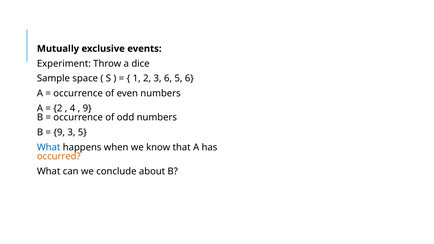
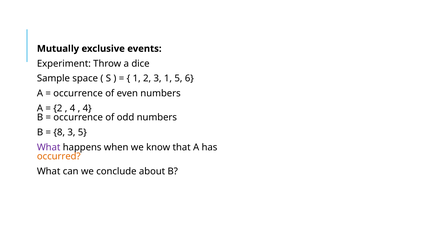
3 6: 6 -> 1 (168, 78)
9: 9 -> 4 (87, 108)
9: 9 -> 8 (59, 132)
What colour: blue -> purple (49, 147)
